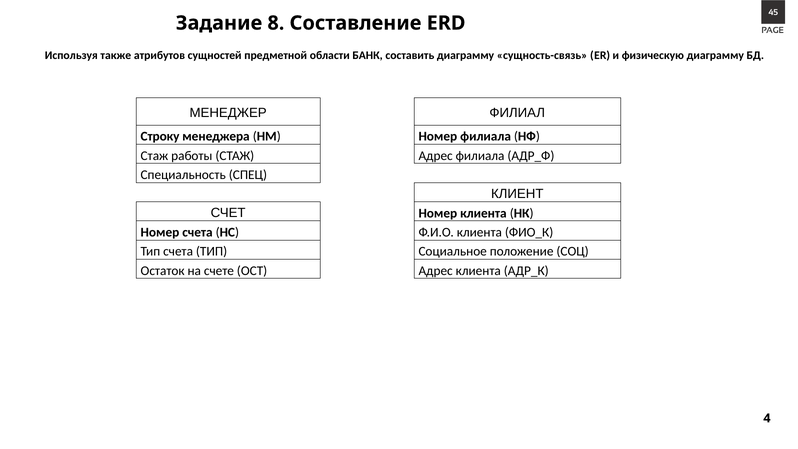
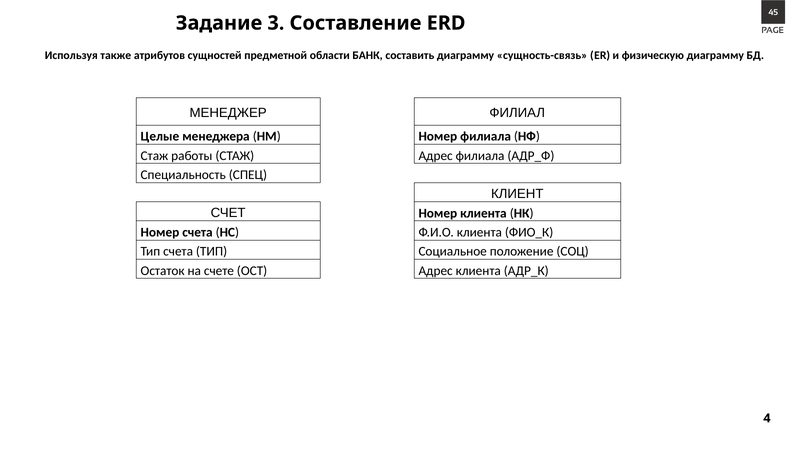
8: 8 -> 3 (276, 23)
Строку: Строку -> Целые (160, 137)
